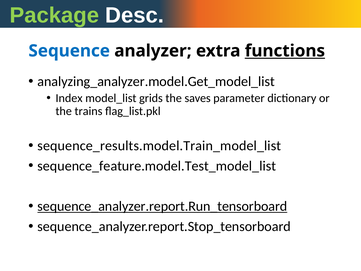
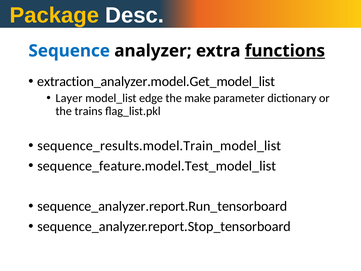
Package colour: light green -> yellow (54, 15)
analyzing_analyzer.model.Get_model_list: analyzing_analyzer.model.Get_model_list -> extraction_analyzer.model.Get_model_list (156, 81)
Index: Index -> Layer (69, 98)
grids: grids -> edge (151, 98)
saves: saves -> make (198, 98)
sequence_analyzer.report.Run_tensorboard underline: present -> none (162, 206)
